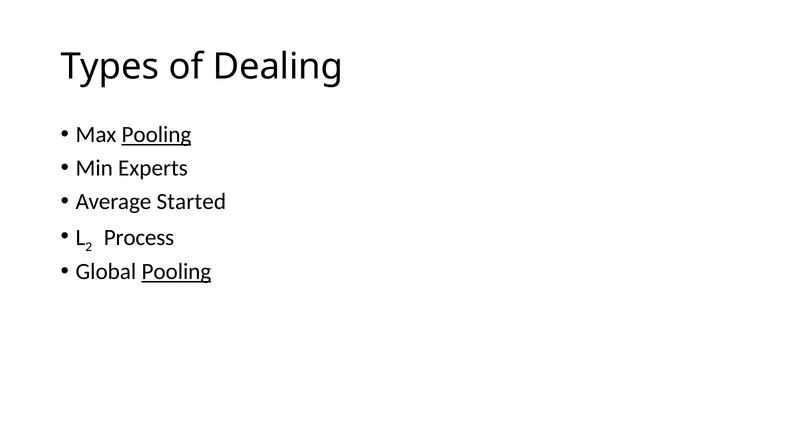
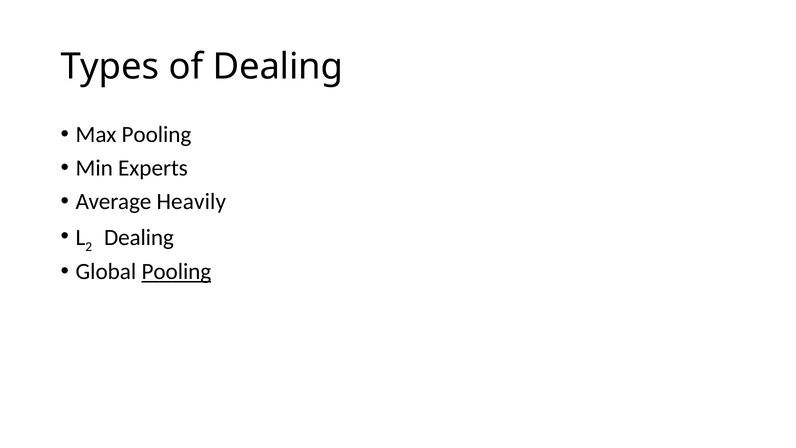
Pooling underline: present -> none (156, 135)
Started: Started -> Heavily (191, 201)
Process: Process -> Dealing (139, 237)
